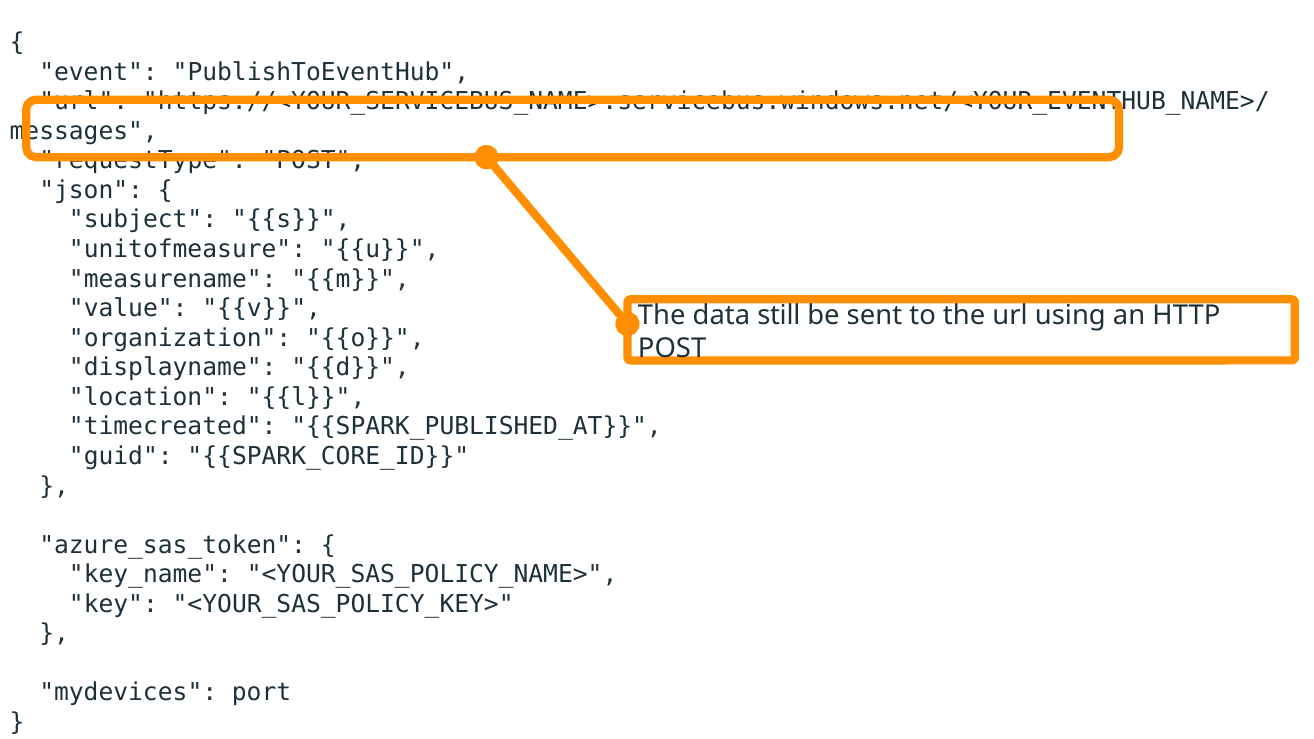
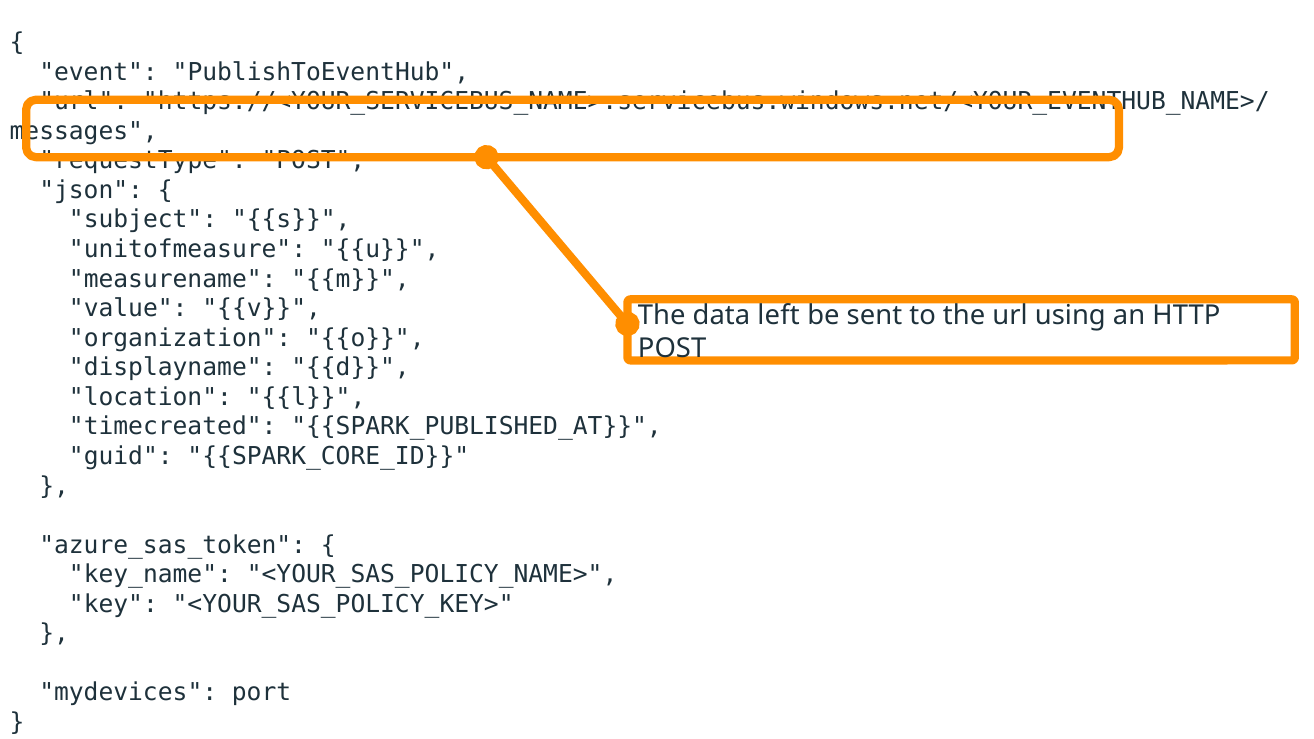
still: still -> left (779, 315)
